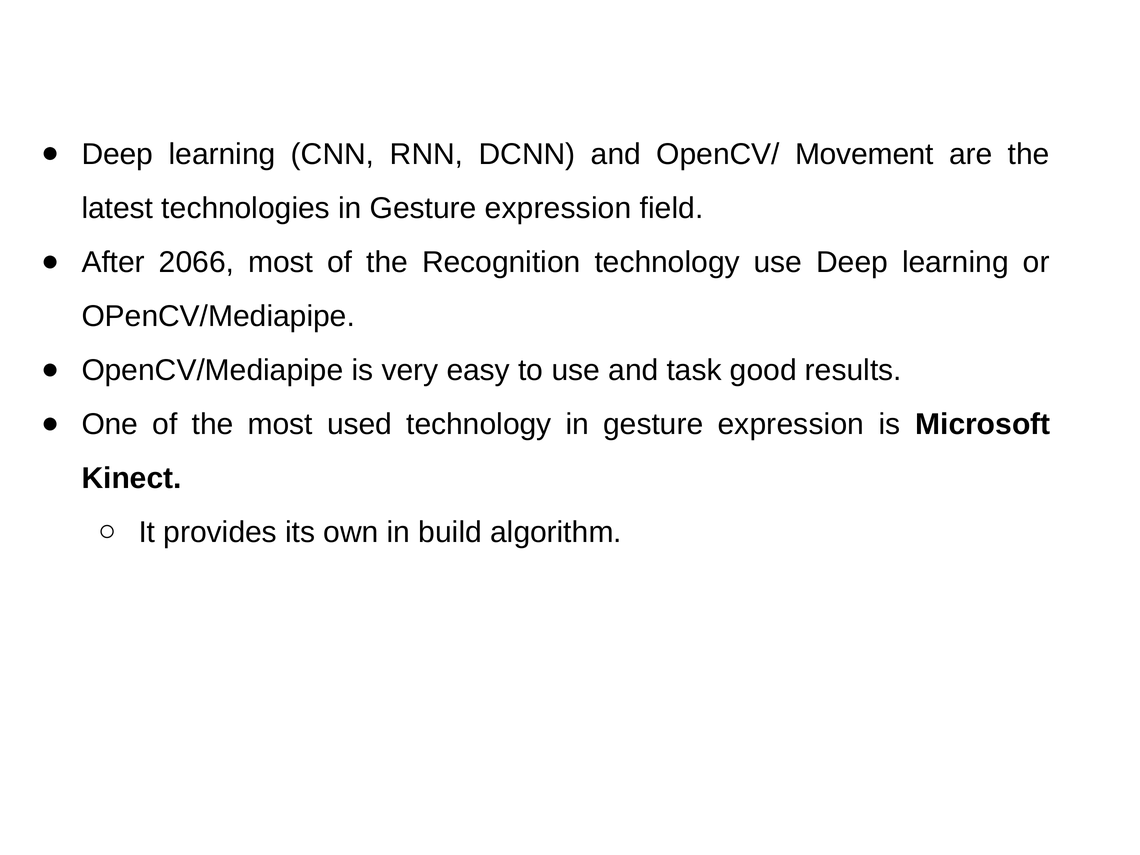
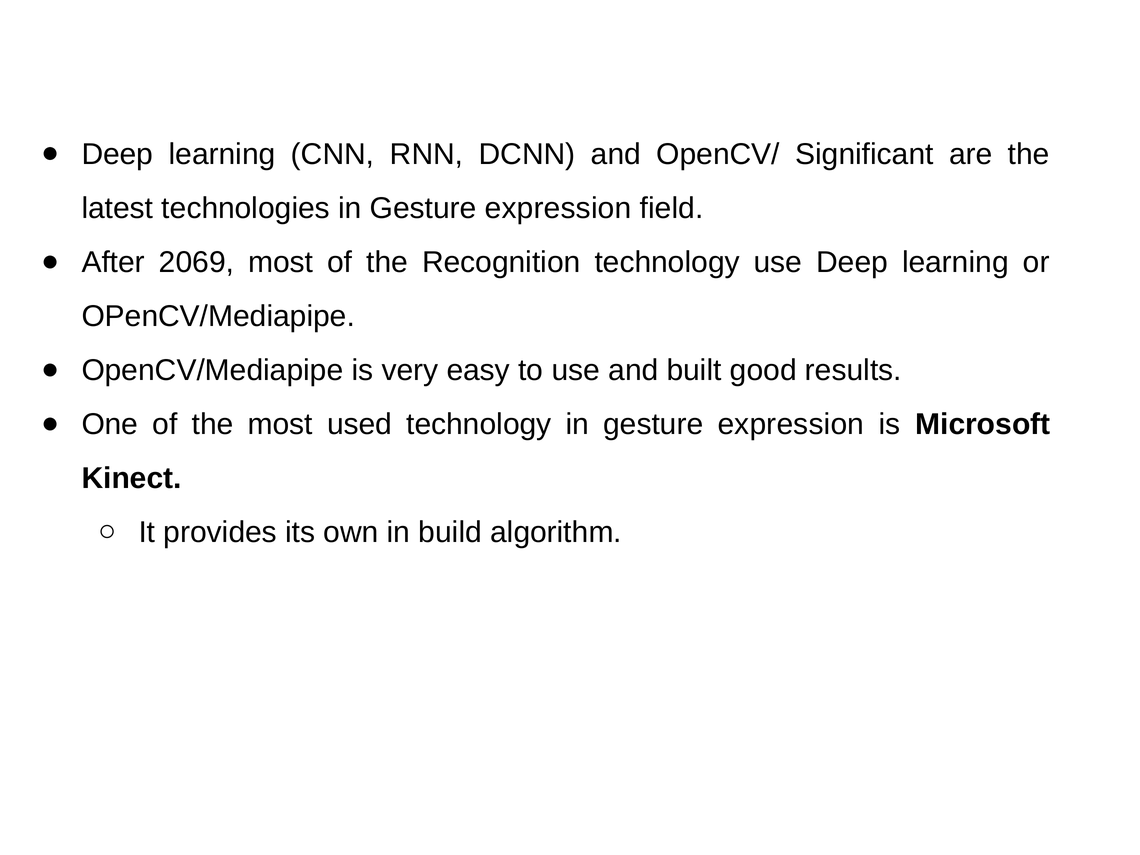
Movement: Movement -> Significant (864, 154)
2066: 2066 -> 2069 (196, 262)
task: task -> built (694, 370)
